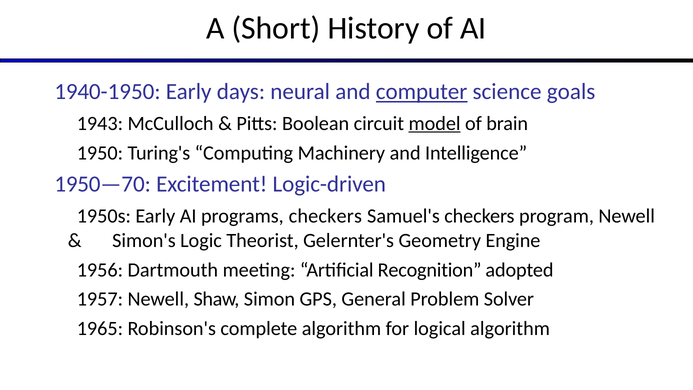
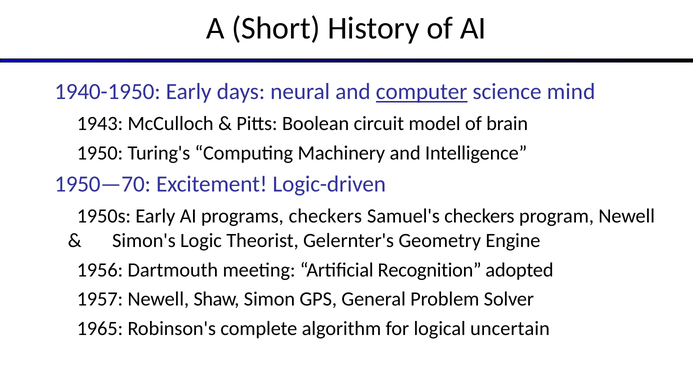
goals: goals -> mind (571, 92)
model underline: present -> none (435, 123)
logical algorithm: algorithm -> uncertain (510, 329)
